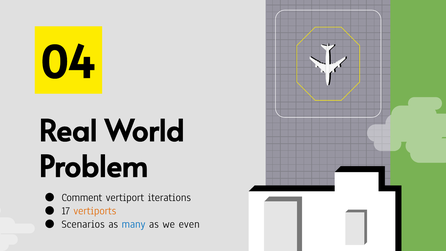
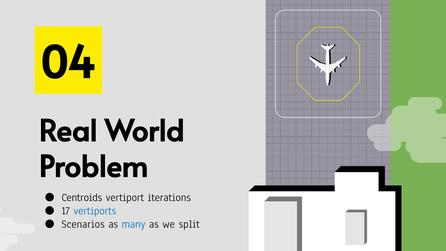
Comment: Comment -> Centroids (82, 197)
vertiports colour: orange -> blue (95, 211)
even: even -> split (189, 224)
